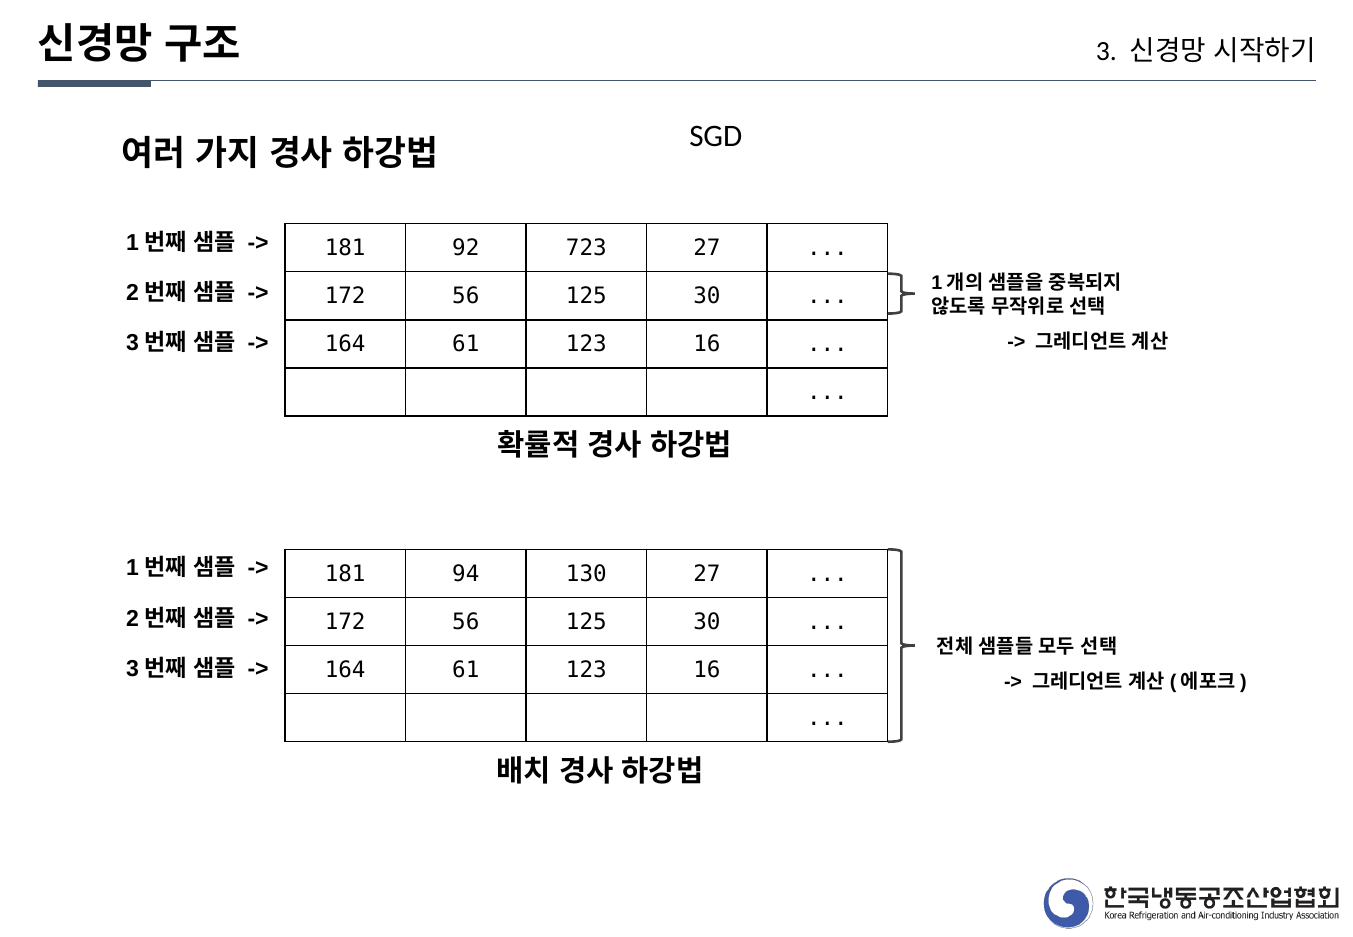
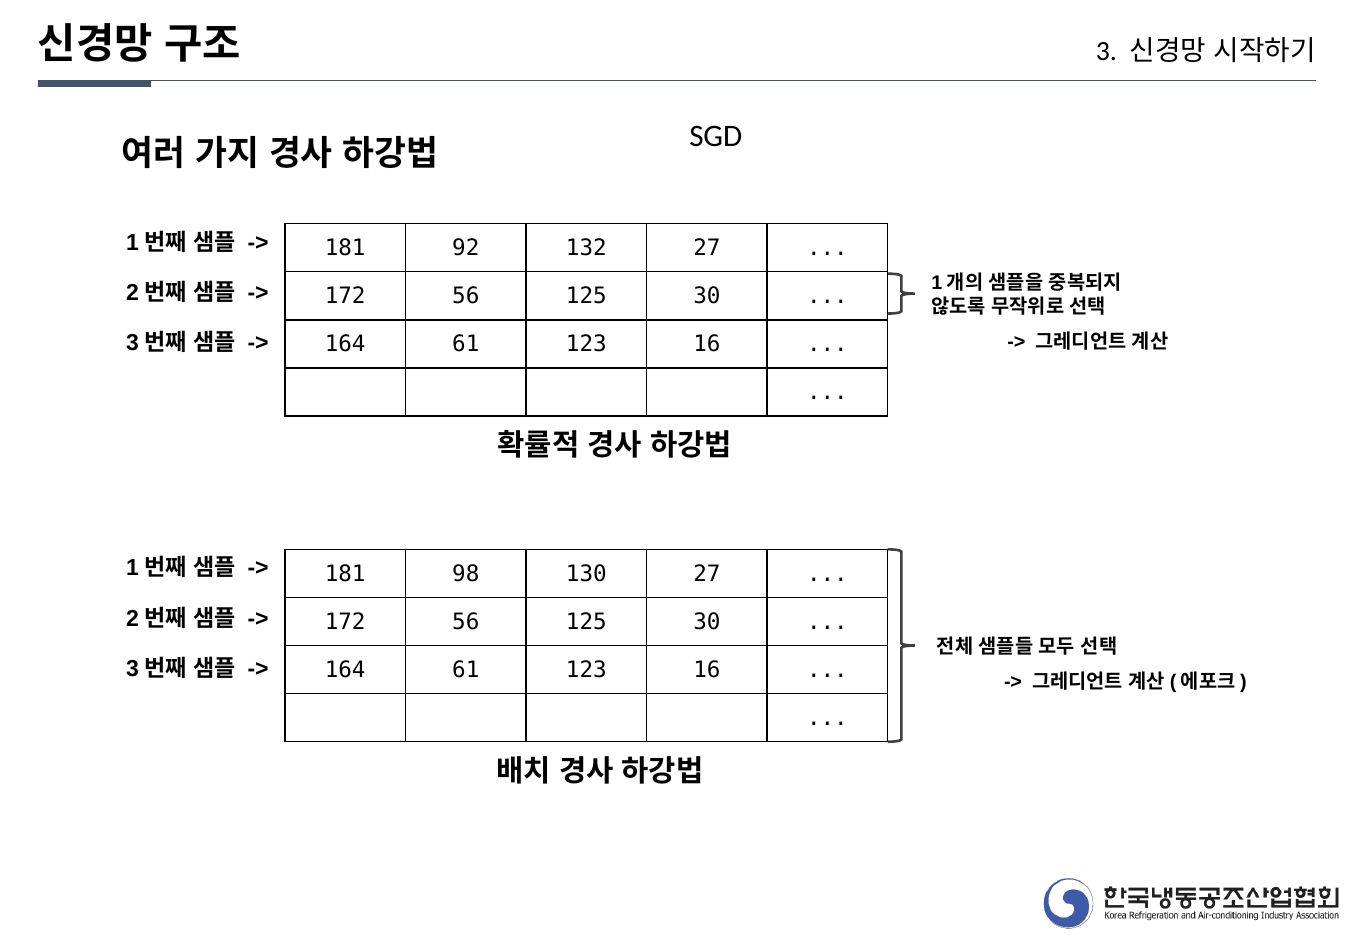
723: 723 -> 132 (586, 248)
94: 94 -> 98 (466, 574)
